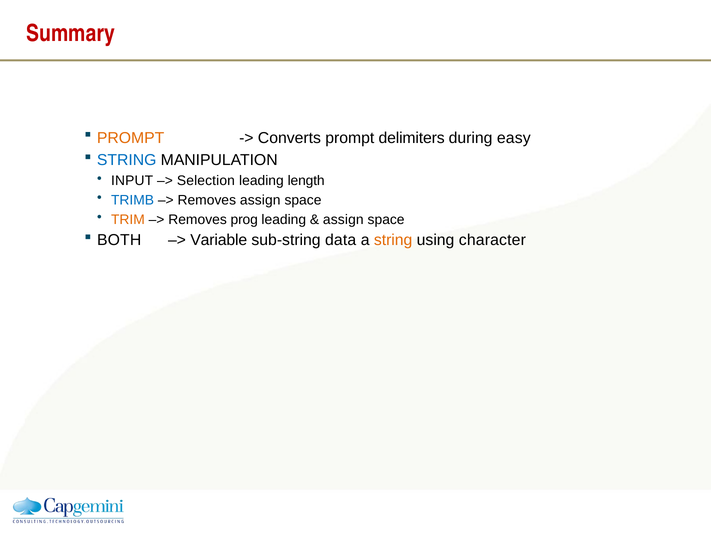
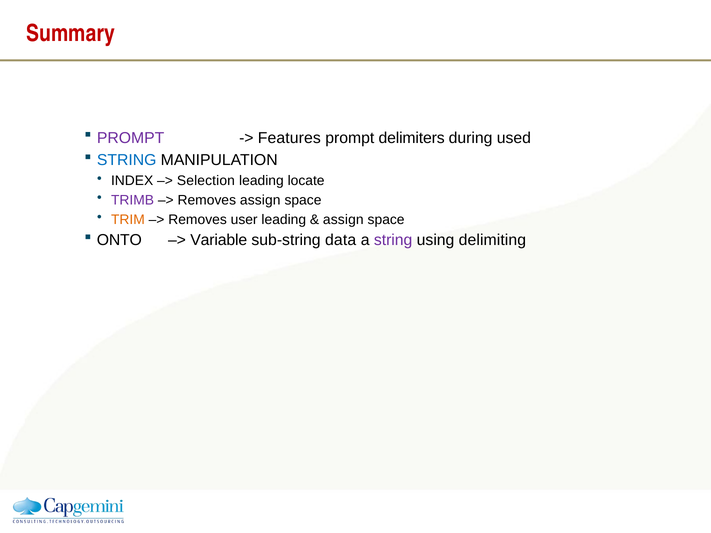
PROMPT colour: orange -> purple (131, 138)
Converts: Converts -> Features (289, 138)
easy: easy -> used (514, 138)
INPUT: INPUT -> INDEX (132, 181)
length: length -> locate (306, 181)
TRIMB colour: blue -> purple (133, 200)
prog: prog -> user (244, 220)
BOTH: BOTH -> ONTO (119, 240)
string colour: orange -> purple (393, 240)
character: character -> delimiting (492, 240)
